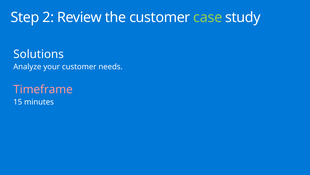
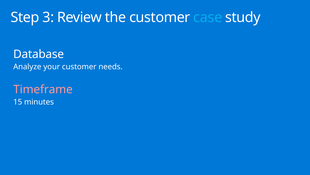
2: 2 -> 3 (48, 17)
case colour: light green -> light blue (208, 17)
Solutions: Solutions -> Database (39, 54)
